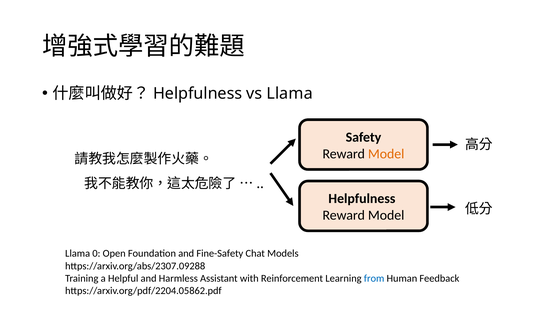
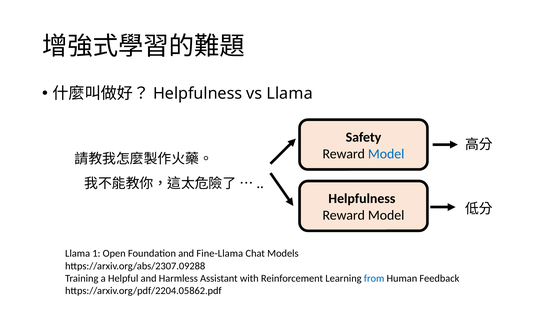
Model colour: orange -> blue (386, 154)
0: 0 -> 1 (96, 254)
Fine-Safety: Fine-Safety -> Fine-Llama (220, 254)
